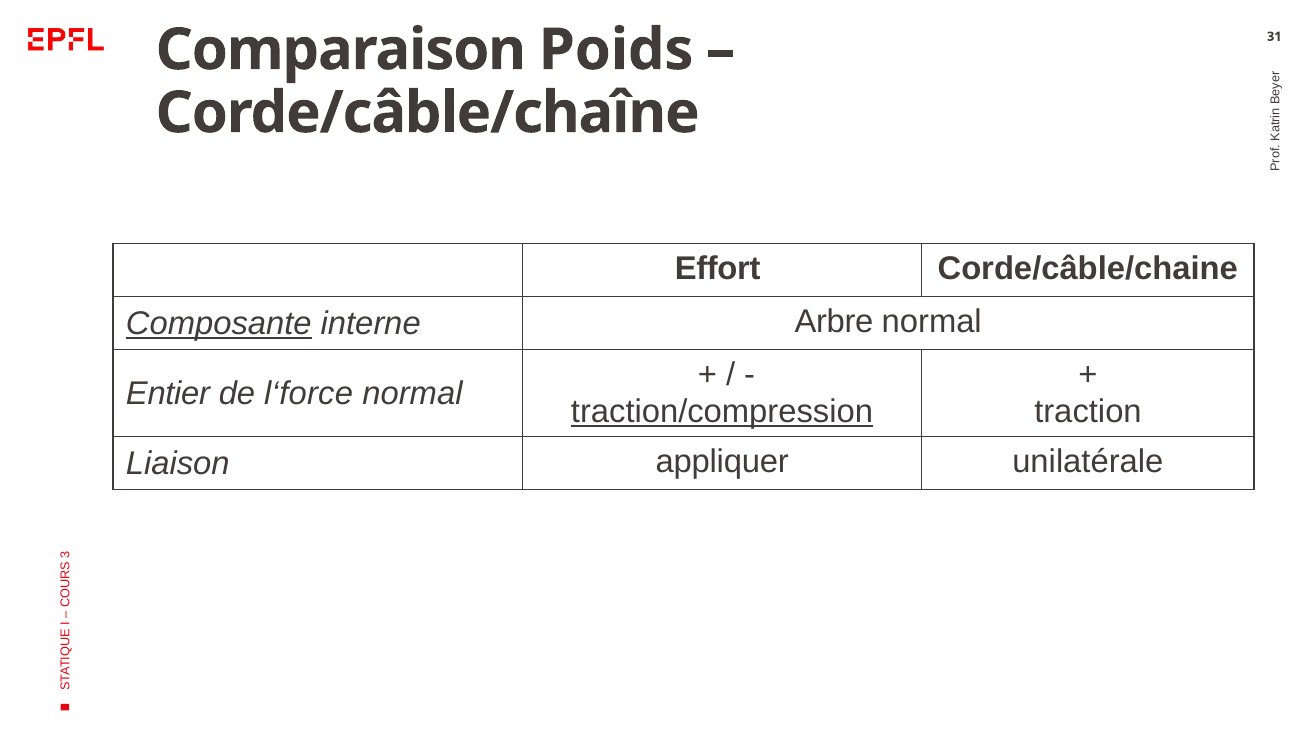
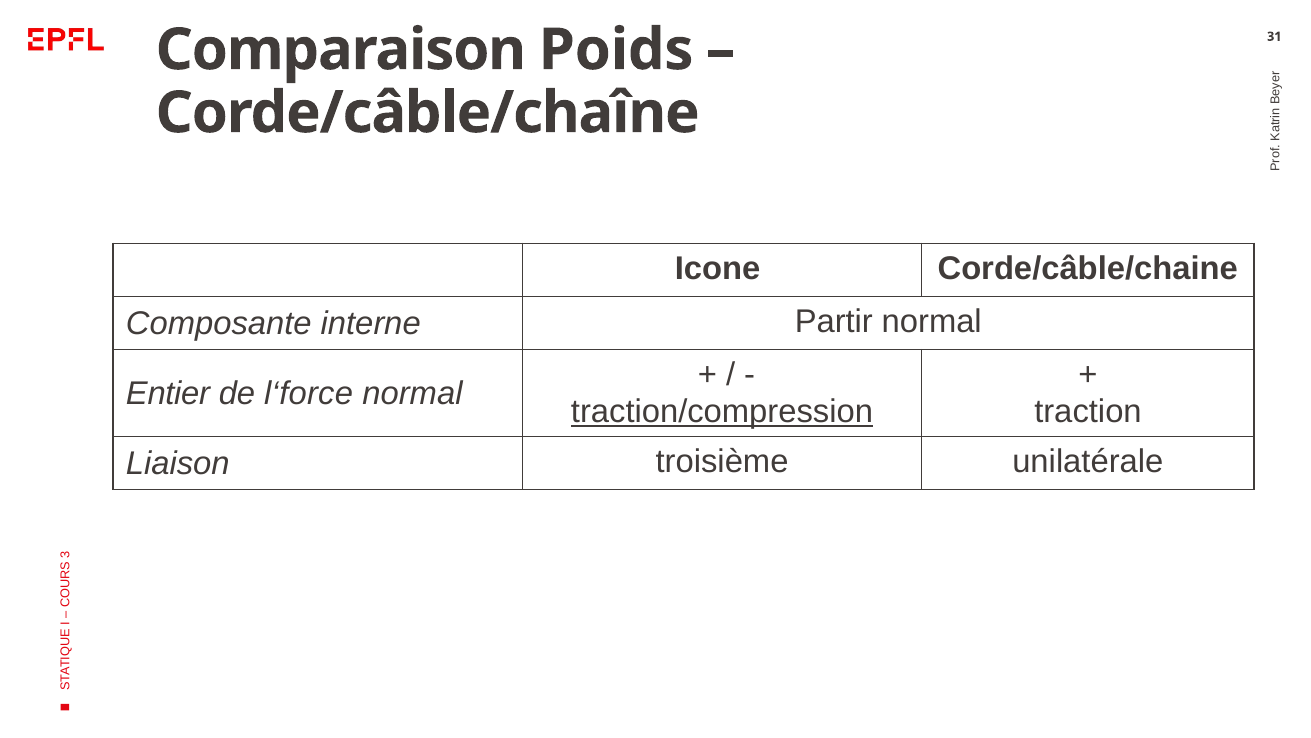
Effort: Effort -> Icone (717, 269)
Composante underline: present -> none (219, 323)
Arbre: Arbre -> Partir (834, 322)
appliquer: appliquer -> troisième (722, 461)
